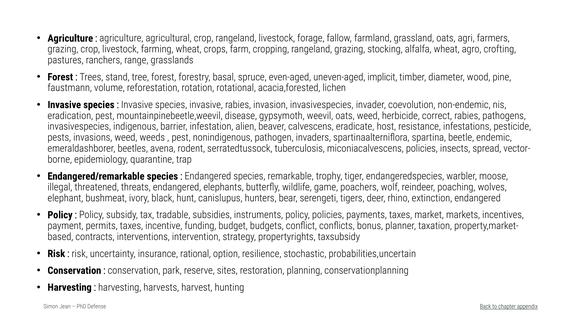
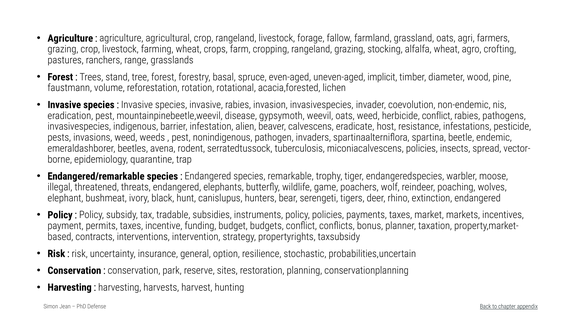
herbicide correct: correct -> conflict (437, 116)
rational: rational -> general (196, 254)
